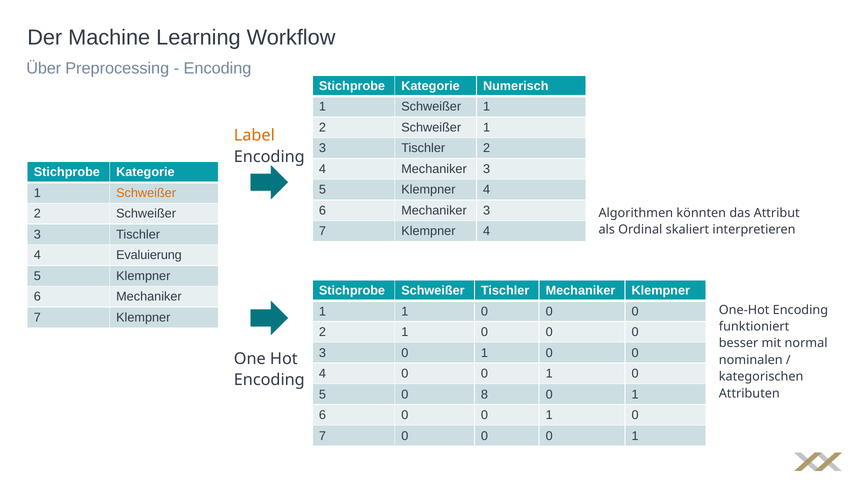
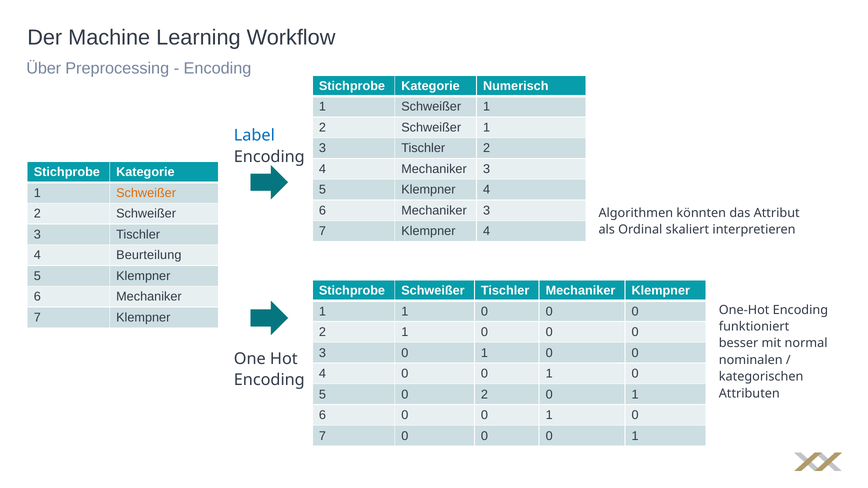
Label colour: orange -> blue (254, 136)
Evaluierung: Evaluierung -> Beurteilung (149, 255)
5 0 8: 8 -> 2 (484, 395)
